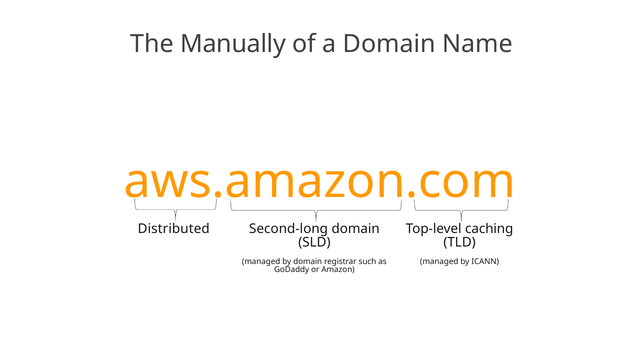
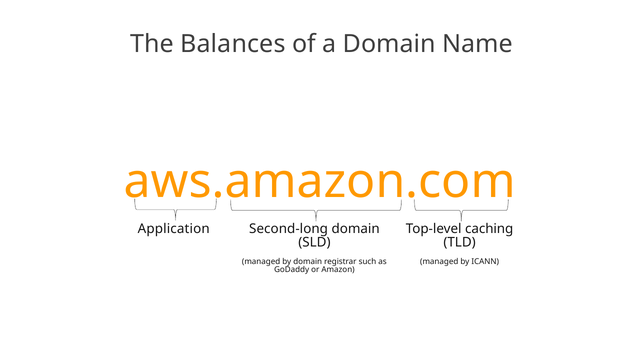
Manually: Manually -> Balances (233, 44)
Distributed: Distributed -> Application (174, 229)
